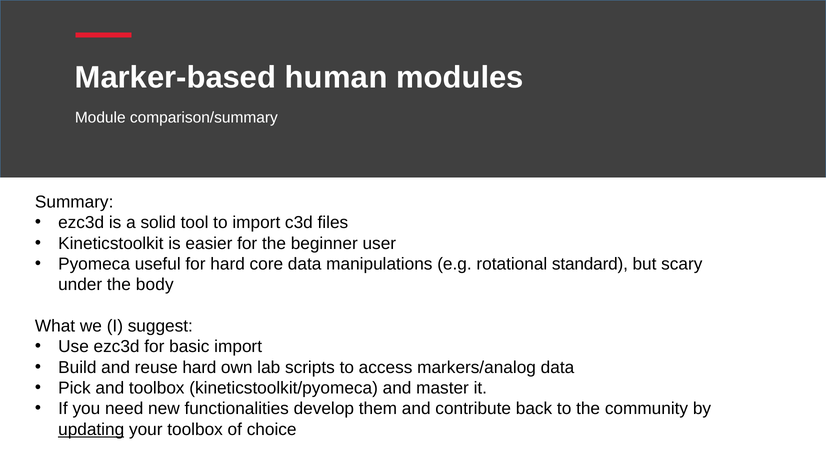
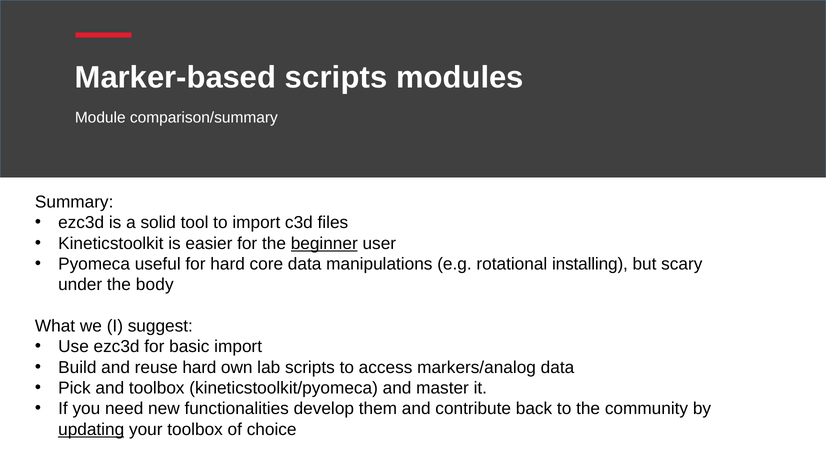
Marker-based human: human -> scripts (336, 78)
beginner underline: none -> present (324, 243)
standard: standard -> installing (590, 264)
